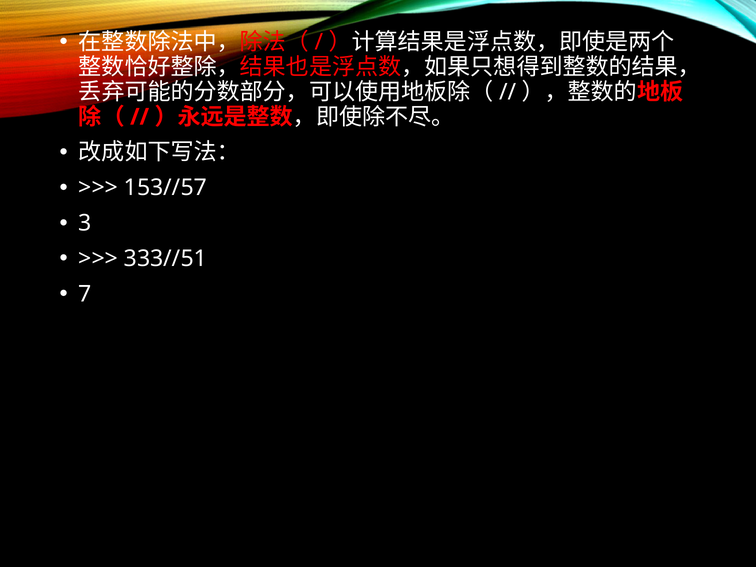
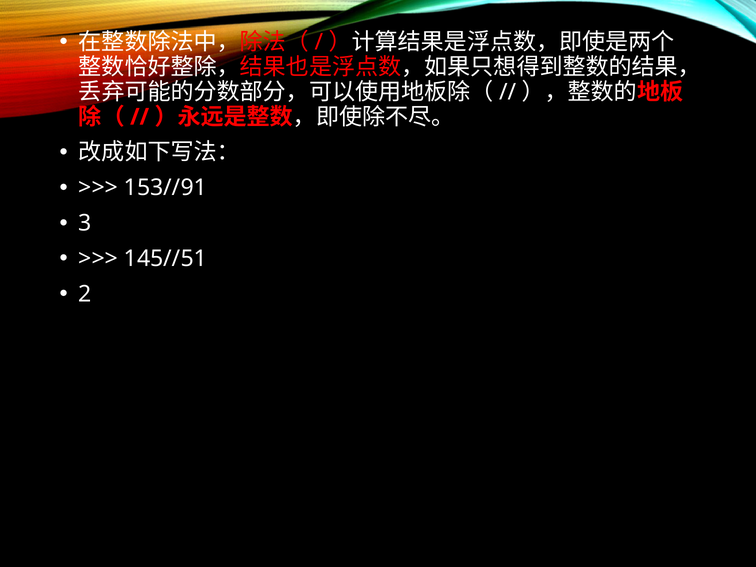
153//57: 153//57 -> 153//91 (165, 188)
333//51: 333//51 -> 145//51 (165, 259)
7: 7 -> 2 (85, 294)
